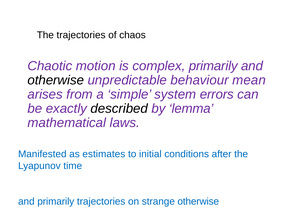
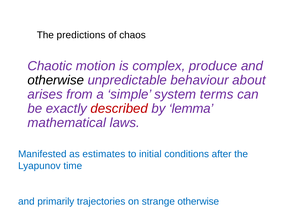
The trajectories: trajectories -> predictions (81, 35)
complex primarily: primarily -> produce (213, 66)
mean: mean -> about (249, 80)
errors: errors -> terms (217, 95)
described colour: black -> red (119, 109)
